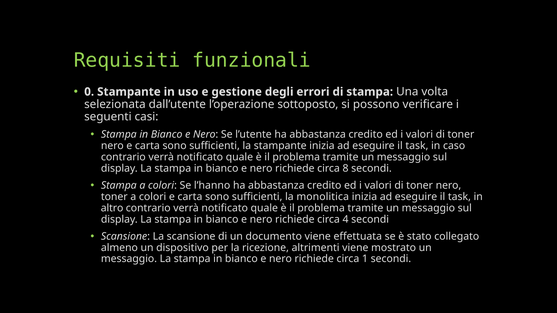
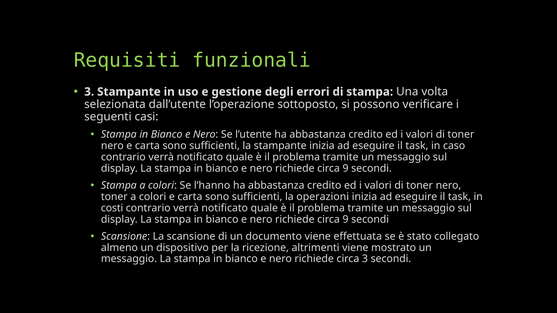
0: 0 -> 3 (89, 92)
8: 8 -> 9 (346, 169)
monolitica: monolitica -> operazioni (323, 197)
altro: altro -> costi (112, 208)
4: 4 -> 9 (346, 219)
circa 1: 1 -> 3 (365, 259)
